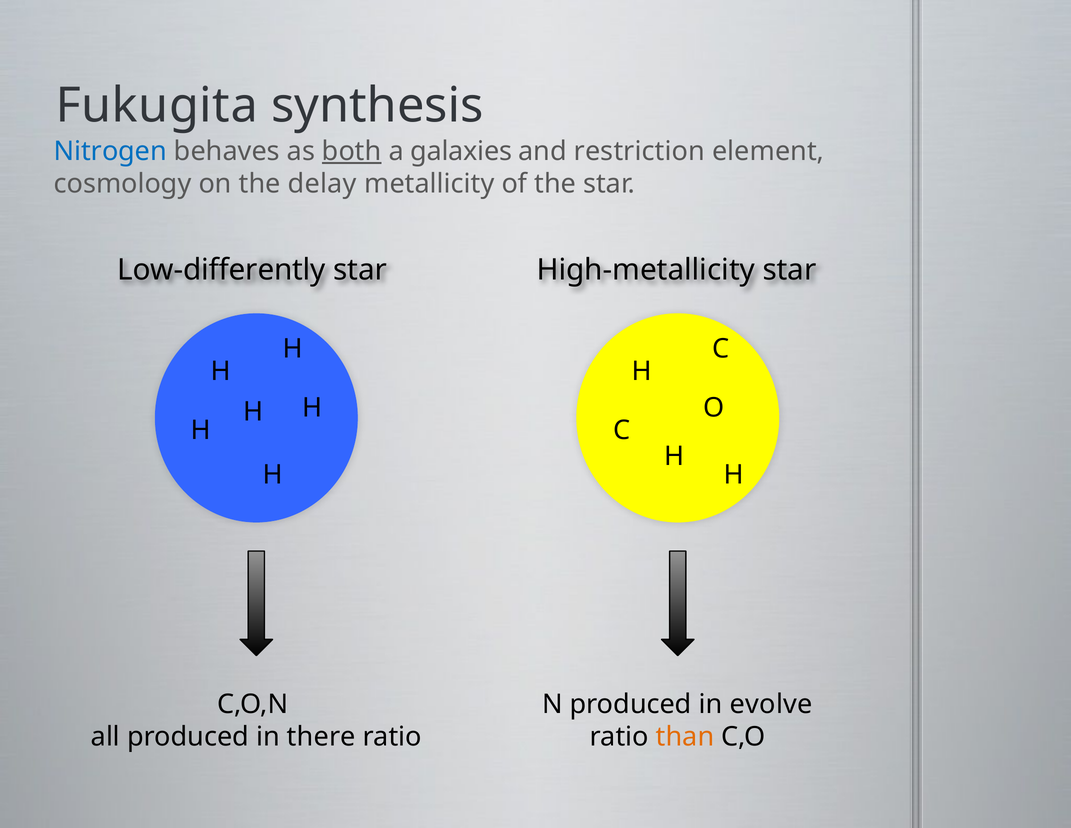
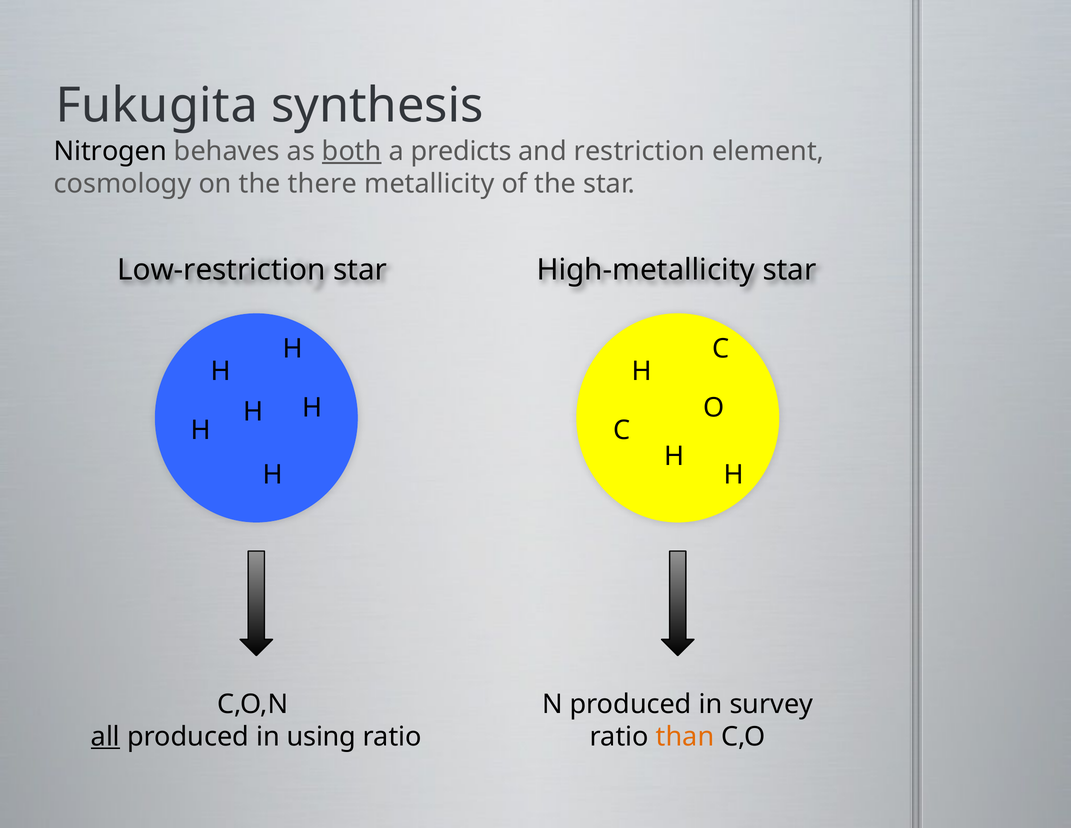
Nitrogen colour: blue -> black (110, 151)
galaxies: galaxies -> predicts (461, 151)
delay: delay -> there (322, 184)
Low-differently: Low-differently -> Low-restriction (221, 270)
evolve: evolve -> survey (771, 704)
all underline: none -> present (105, 736)
there: there -> using (321, 736)
